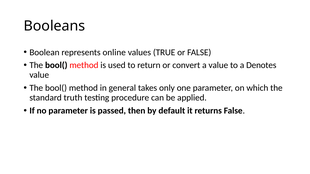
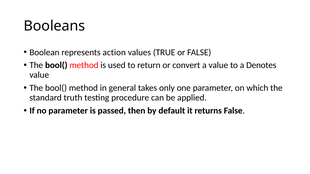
online: online -> action (114, 52)
